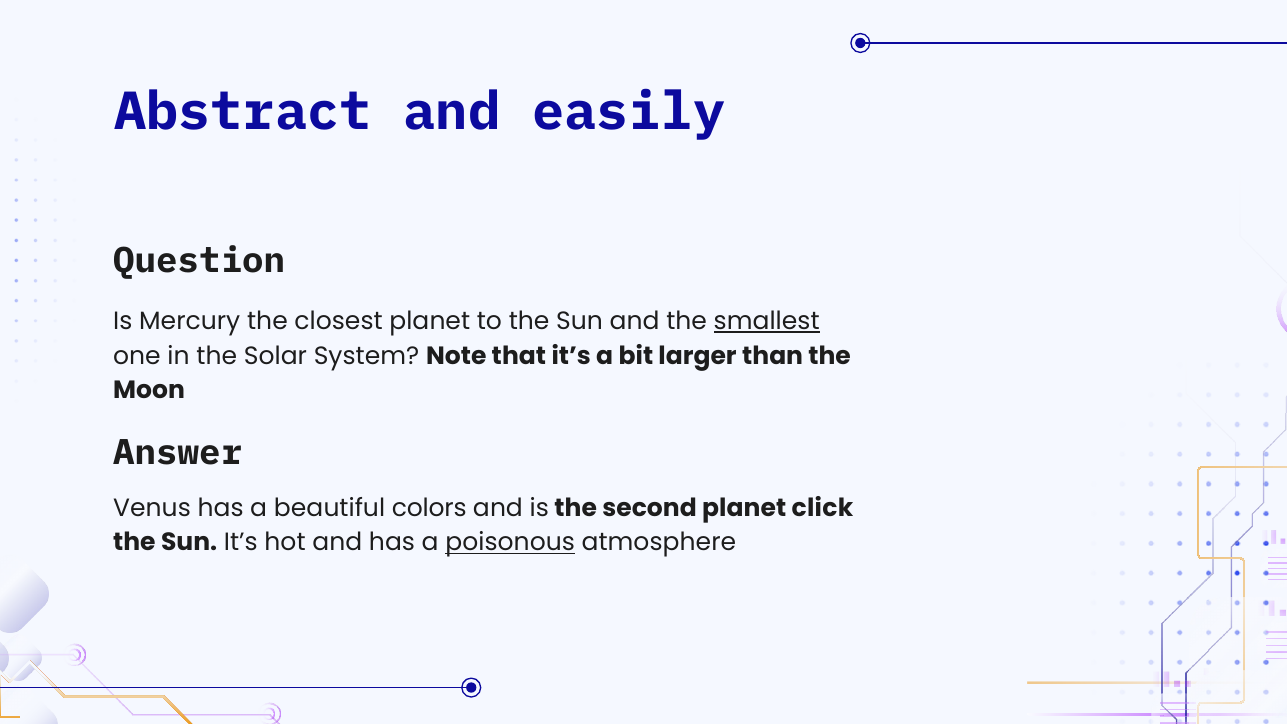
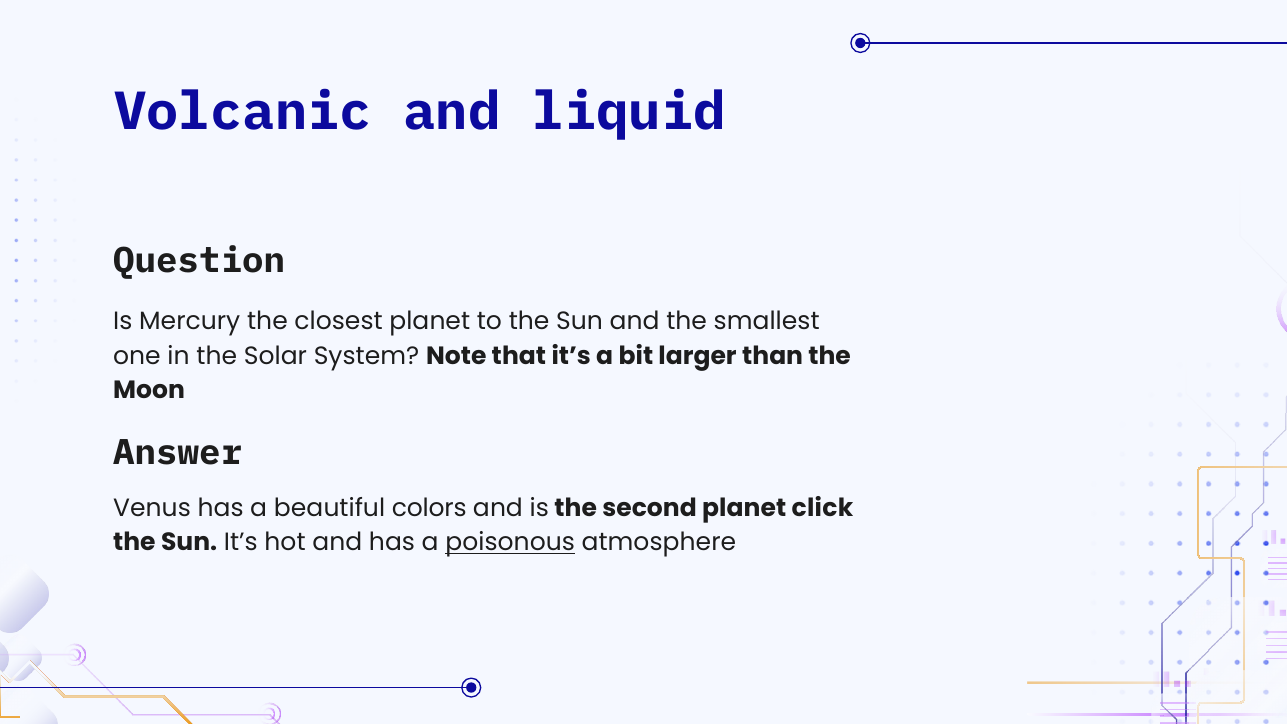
Abstract: Abstract -> Volcanic (243, 111)
easily: easily -> liquid (629, 111)
smallest underline: present -> none (767, 321)
